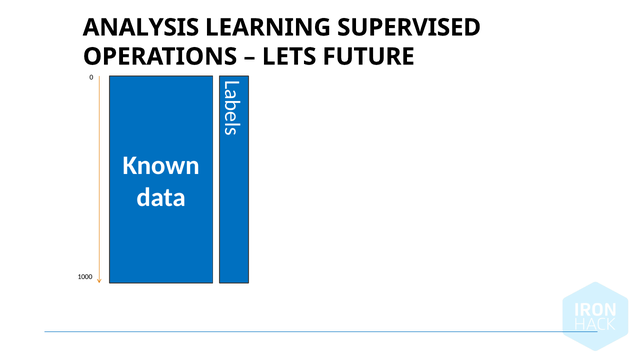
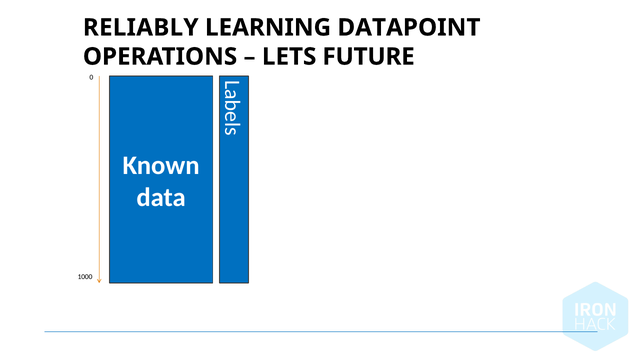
ANALYSIS: ANALYSIS -> RELIABLY (141, 28)
SUPERVISED: SUPERVISED -> DATAPOINT (409, 28)
